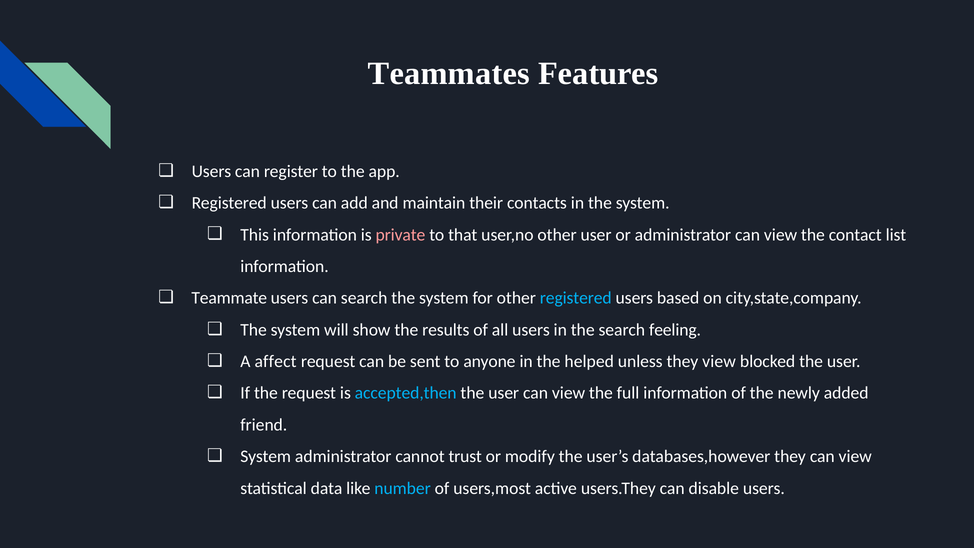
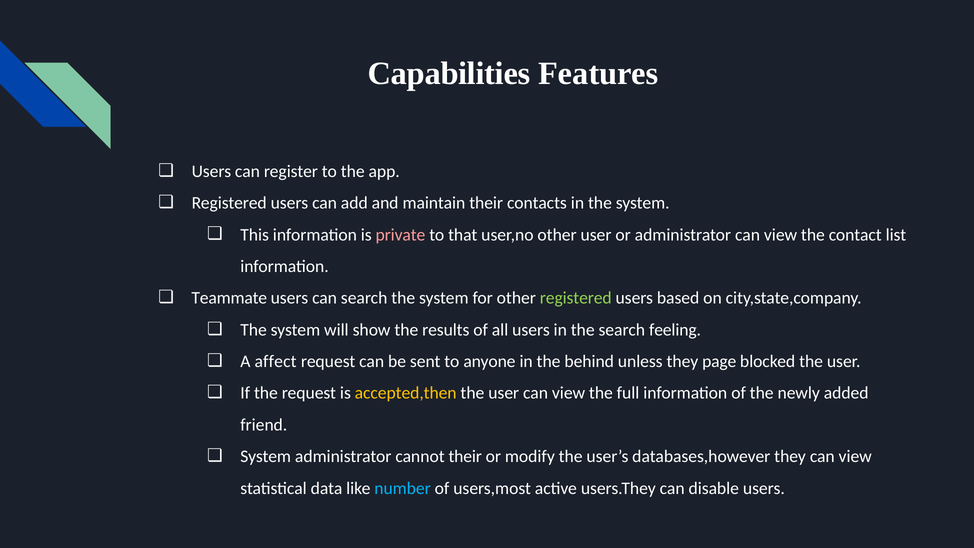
Teammates: Teammates -> Capabilities (449, 73)
registered colour: light blue -> light green (576, 298)
helped: helped -> behind (589, 361)
they view: view -> page (719, 361)
accepted,then colour: light blue -> yellow (406, 393)
cannot trust: trust -> their (465, 456)
